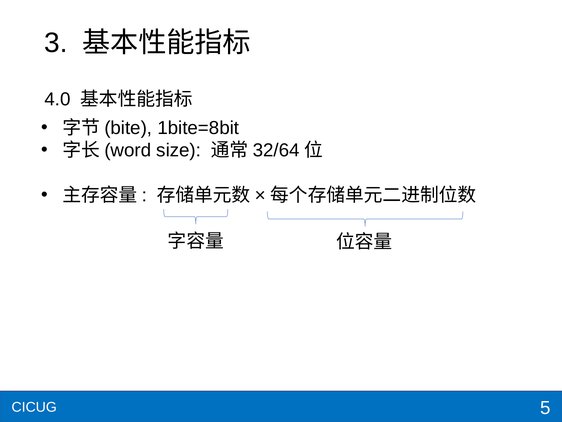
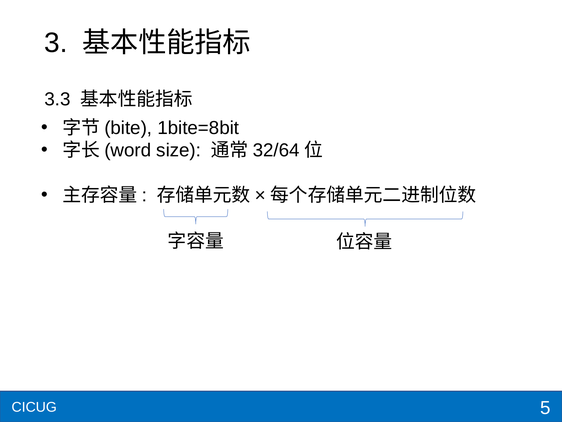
4.0: 4.0 -> 3.3 (58, 99)
